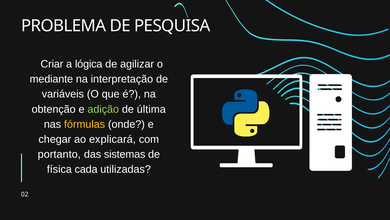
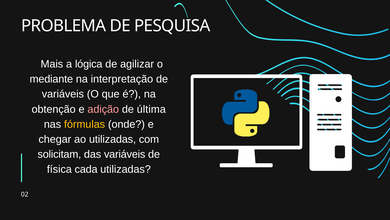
Criar: Criar -> Mais (52, 64)
adição colour: light green -> pink (103, 109)
ao explicará: explicará -> utilizadas (113, 139)
portanto: portanto -> solicitam (59, 154)
das sistemas: sistemas -> variáveis (125, 154)
